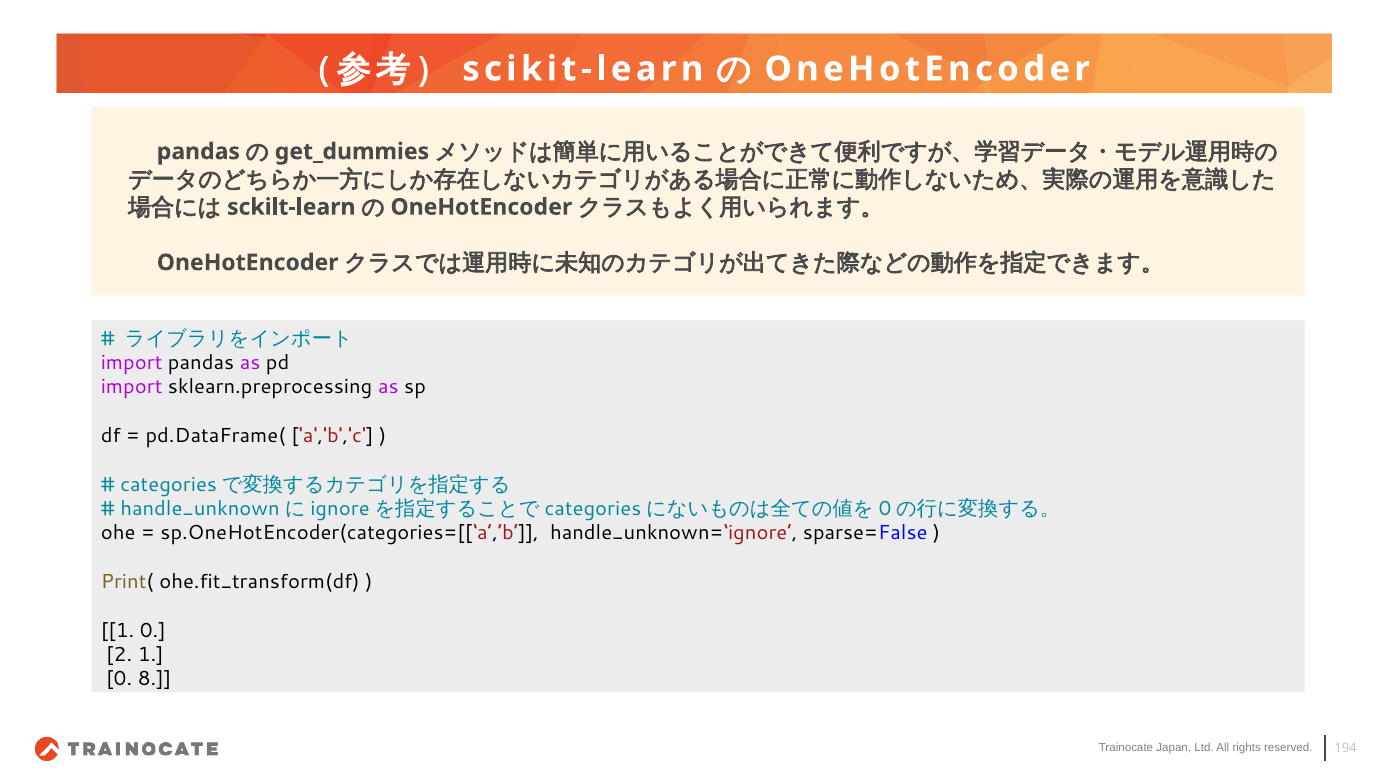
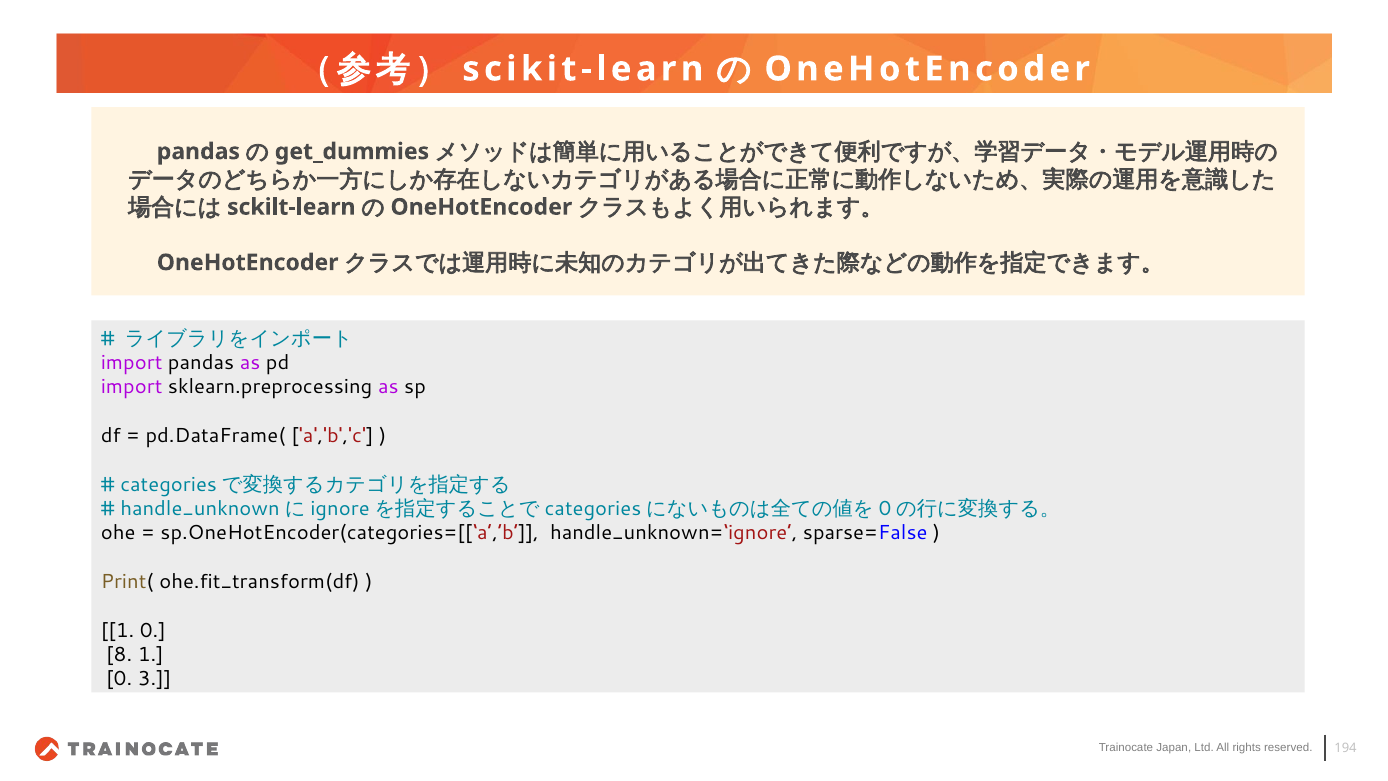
2: 2 -> 8 (119, 654)
8: 8 -> 3 (155, 679)
